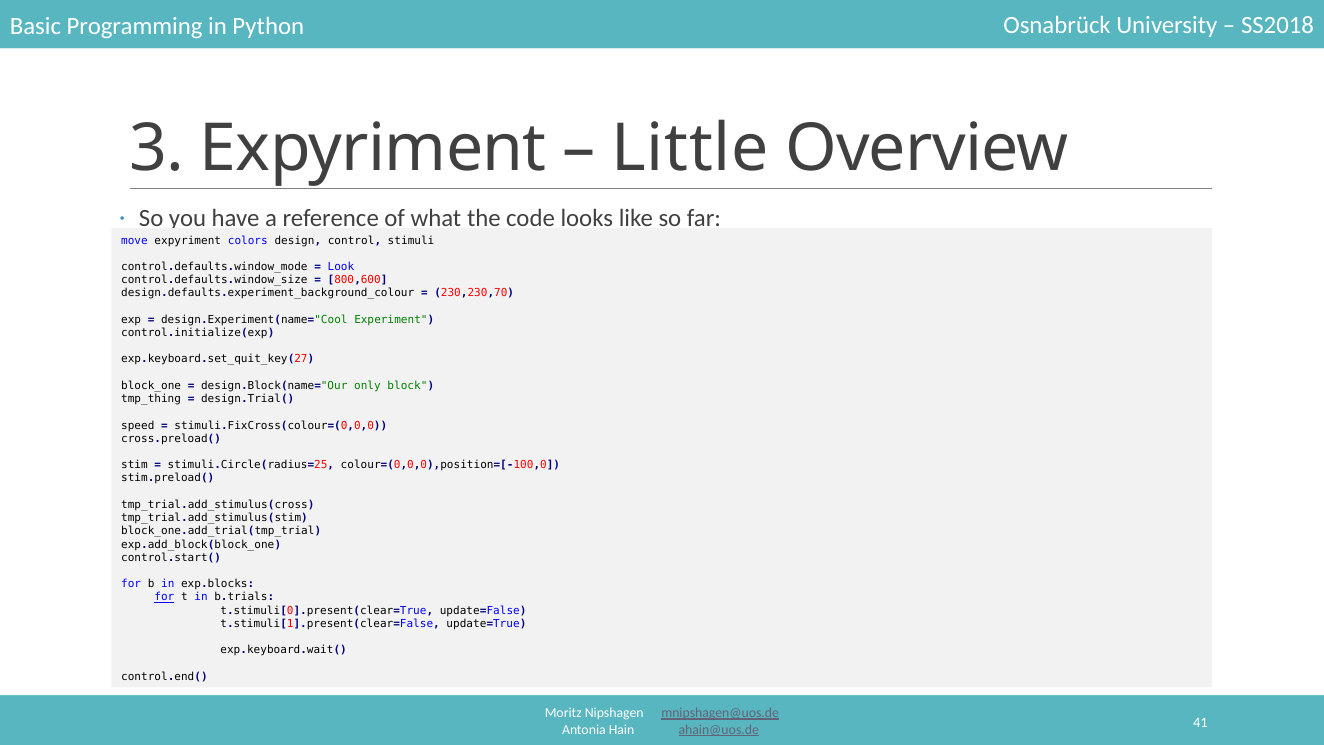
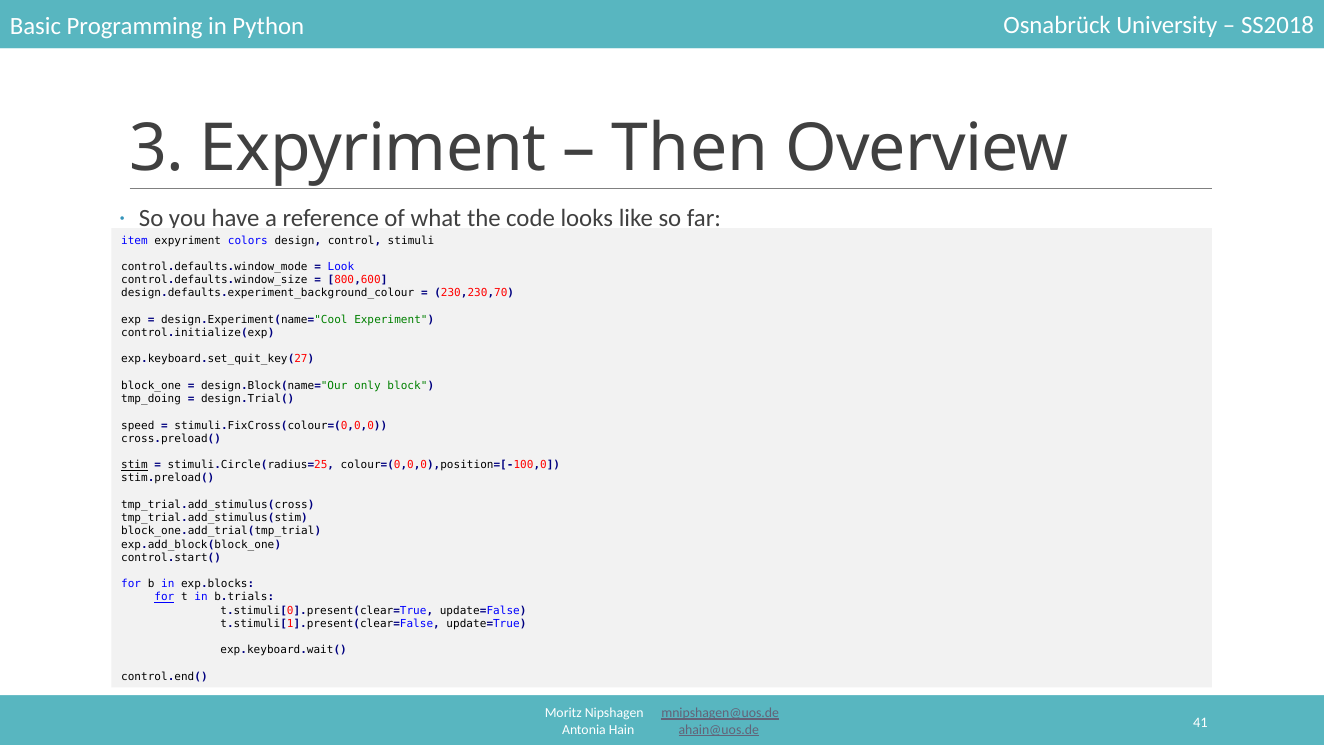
Little: Little -> Then (690, 148)
move: move -> item (134, 240)
tmp_thing: tmp_thing -> tmp_doing (151, 399)
stim underline: none -> present (134, 465)
